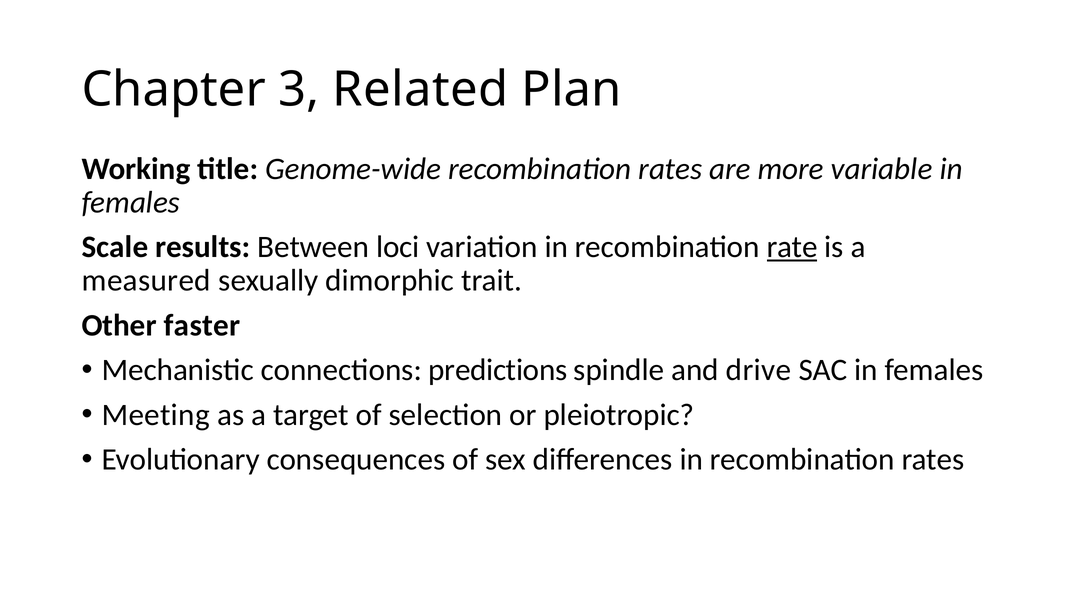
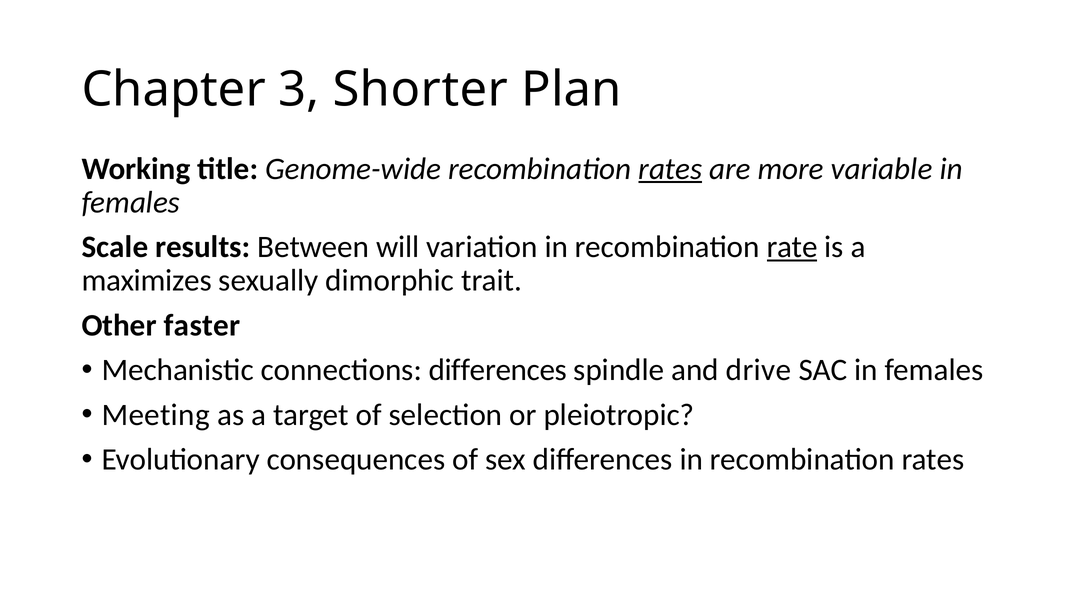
Related: Related -> Shorter (420, 90)
rates underline: none -> present (670, 169)
loci: loci -> will (398, 247)
measured: measured -> maximizes (147, 281)
connections predictions: predictions -> differences (498, 370)
